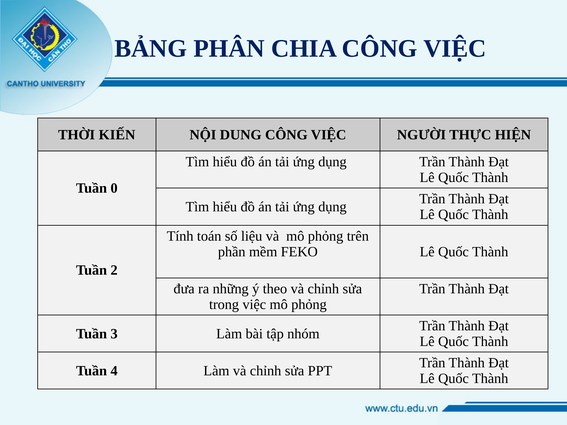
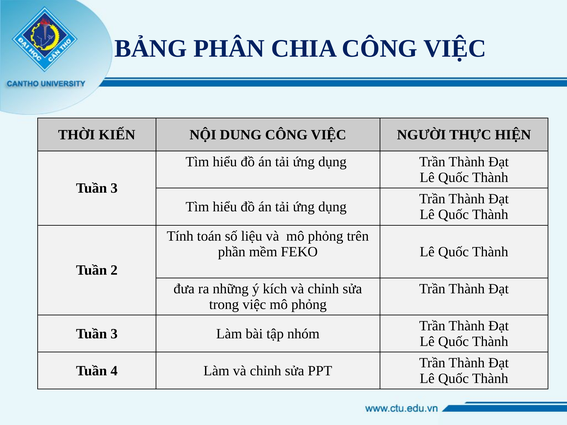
0: 0 -> 3 (114, 188)
theo: theo -> kích (275, 289)
